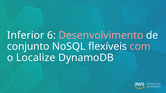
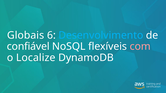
Inferior: Inferior -> Globais (26, 35)
Desenvolvimento colour: pink -> light blue (101, 35)
conjunto: conjunto -> confiável (28, 47)
